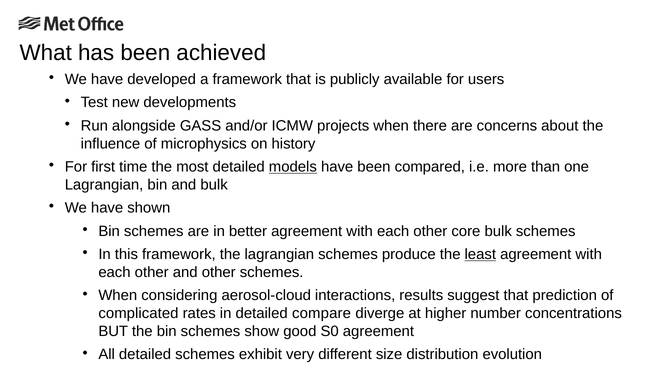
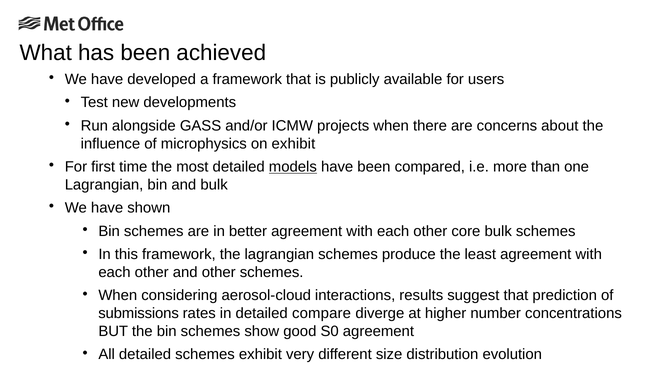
on history: history -> exhibit (293, 144)
least underline: present -> none (480, 254)
complicated: complicated -> submissions (139, 313)
